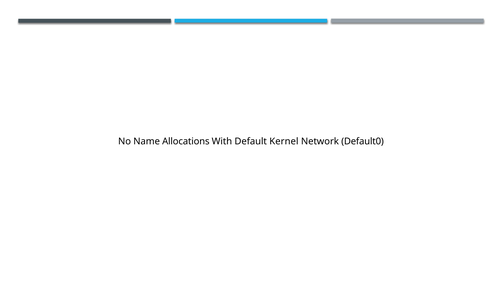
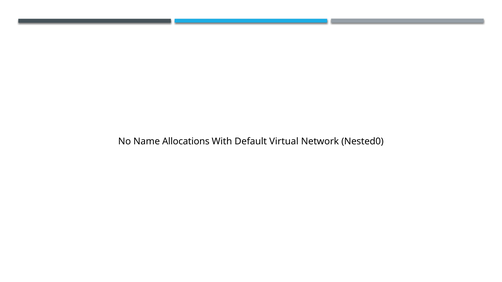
Kernel: Kernel -> Virtual (284, 142)
Default0: Default0 -> Nested0 (363, 142)
